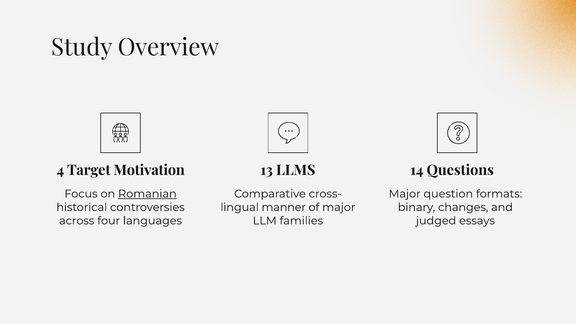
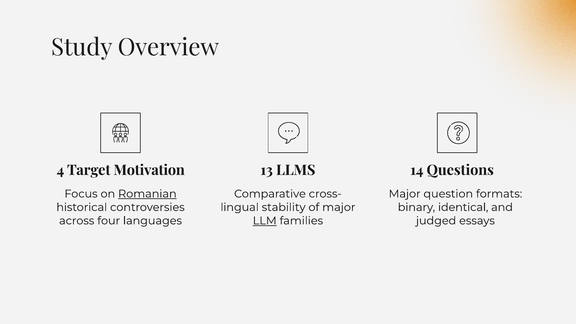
manner: manner -> stability (284, 207)
changes: changes -> identical (463, 207)
LLM underline: none -> present (265, 221)
